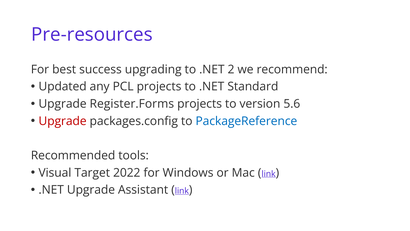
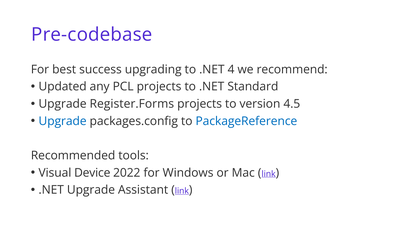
Pre-resources: Pre-resources -> Pre-codebase (92, 34)
2: 2 -> 4 (231, 69)
5.6: 5.6 -> 4.5 (292, 104)
Upgrade colour: red -> blue (63, 121)
Target: Target -> Device (92, 172)
